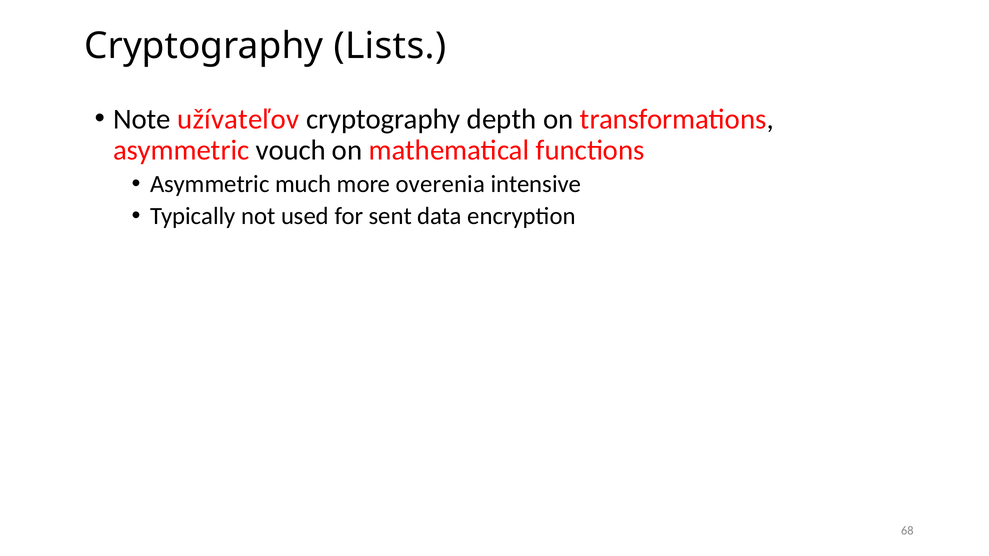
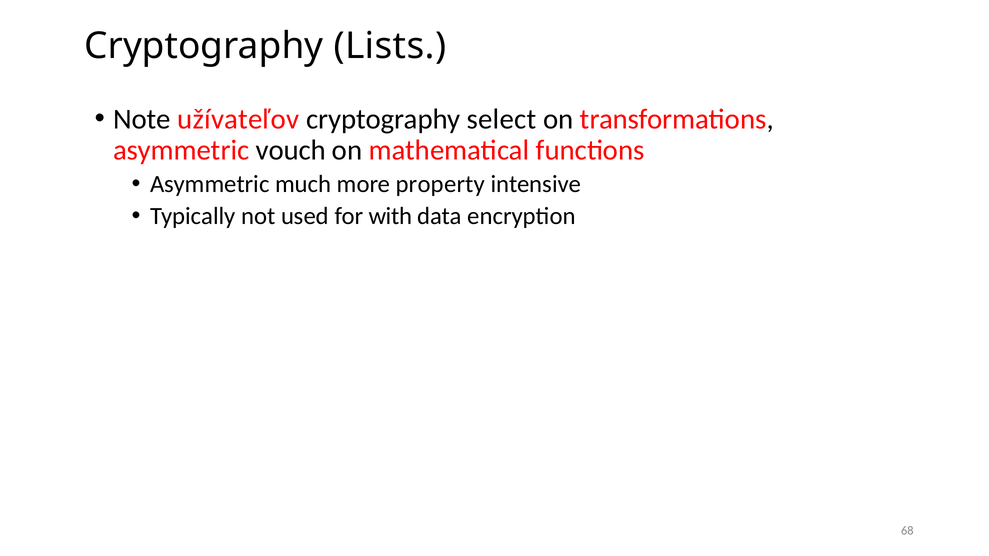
depth: depth -> select (502, 119)
overenia: overenia -> property (440, 184)
sent: sent -> with (390, 216)
